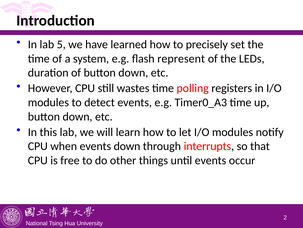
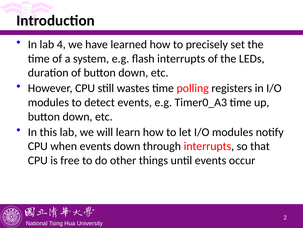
5: 5 -> 4 (61, 44)
flash represent: represent -> interrupts (181, 58)
